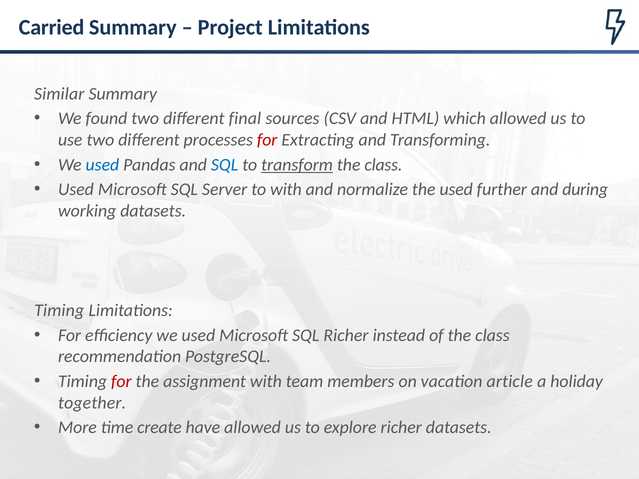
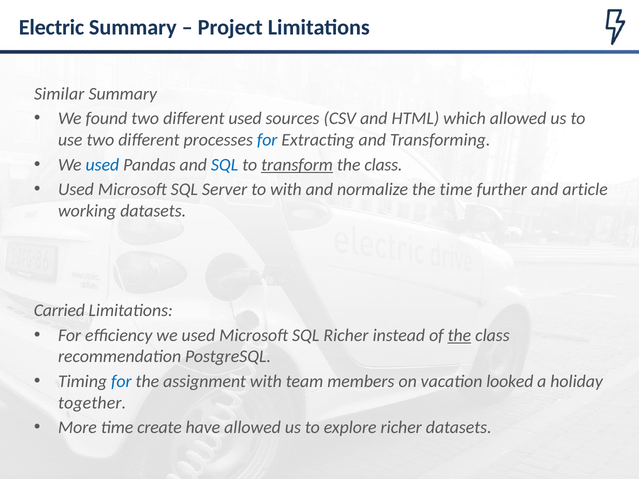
Carried: Carried -> Electric (52, 27)
different final: final -> used (245, 119)
for colour: red -> blue (267, 140)
the used: used -> time (456, 190)
during: during -> article (585, 190)
Timing: Timing -> Carried (59, 311)
the underline: none -> present (459, 335)
for colour: red -> blue (121, 382)
article: article -> looked (510, 382)
